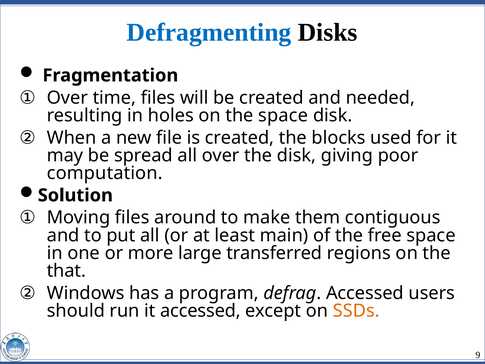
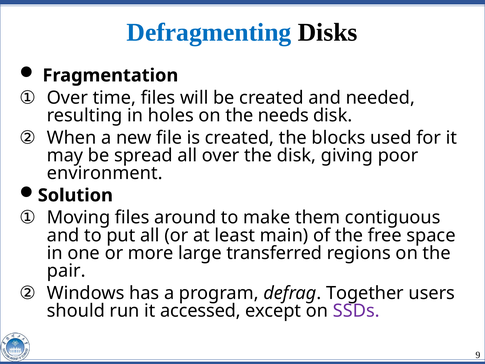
the space: space -> needs (283, 115)
computation: computation -> environment (105, 173)
that: that -> pair (66, 271)
defrag Accessed: Accessed -> Together (365, 293)
SSDs colour: orange -> purple (356, 310)
